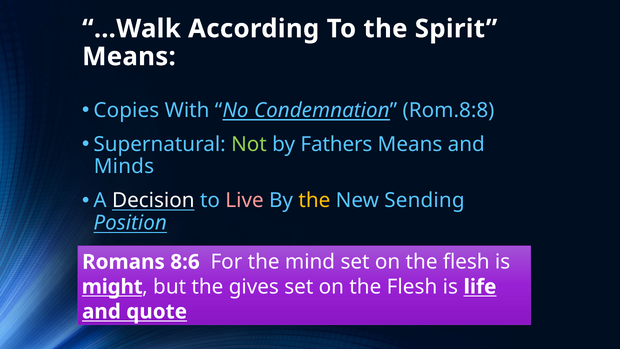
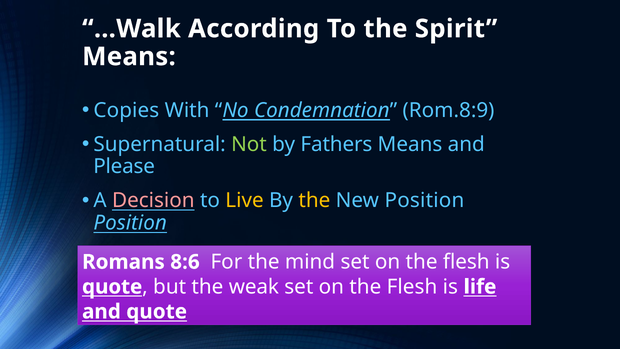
Rom.8:8: Rom.8:8 -> Rom.8:9 (449, 110)
Minds: Minds -> Please (124, 167)
Decision colour: white -> pink (153, 201)
Live colour: pink -> yellow (245, 201)
New Sending: Sending -> Position (424, 201)
might: might -> quote (112, 287)
gives: gives -> weak (254, 287)
